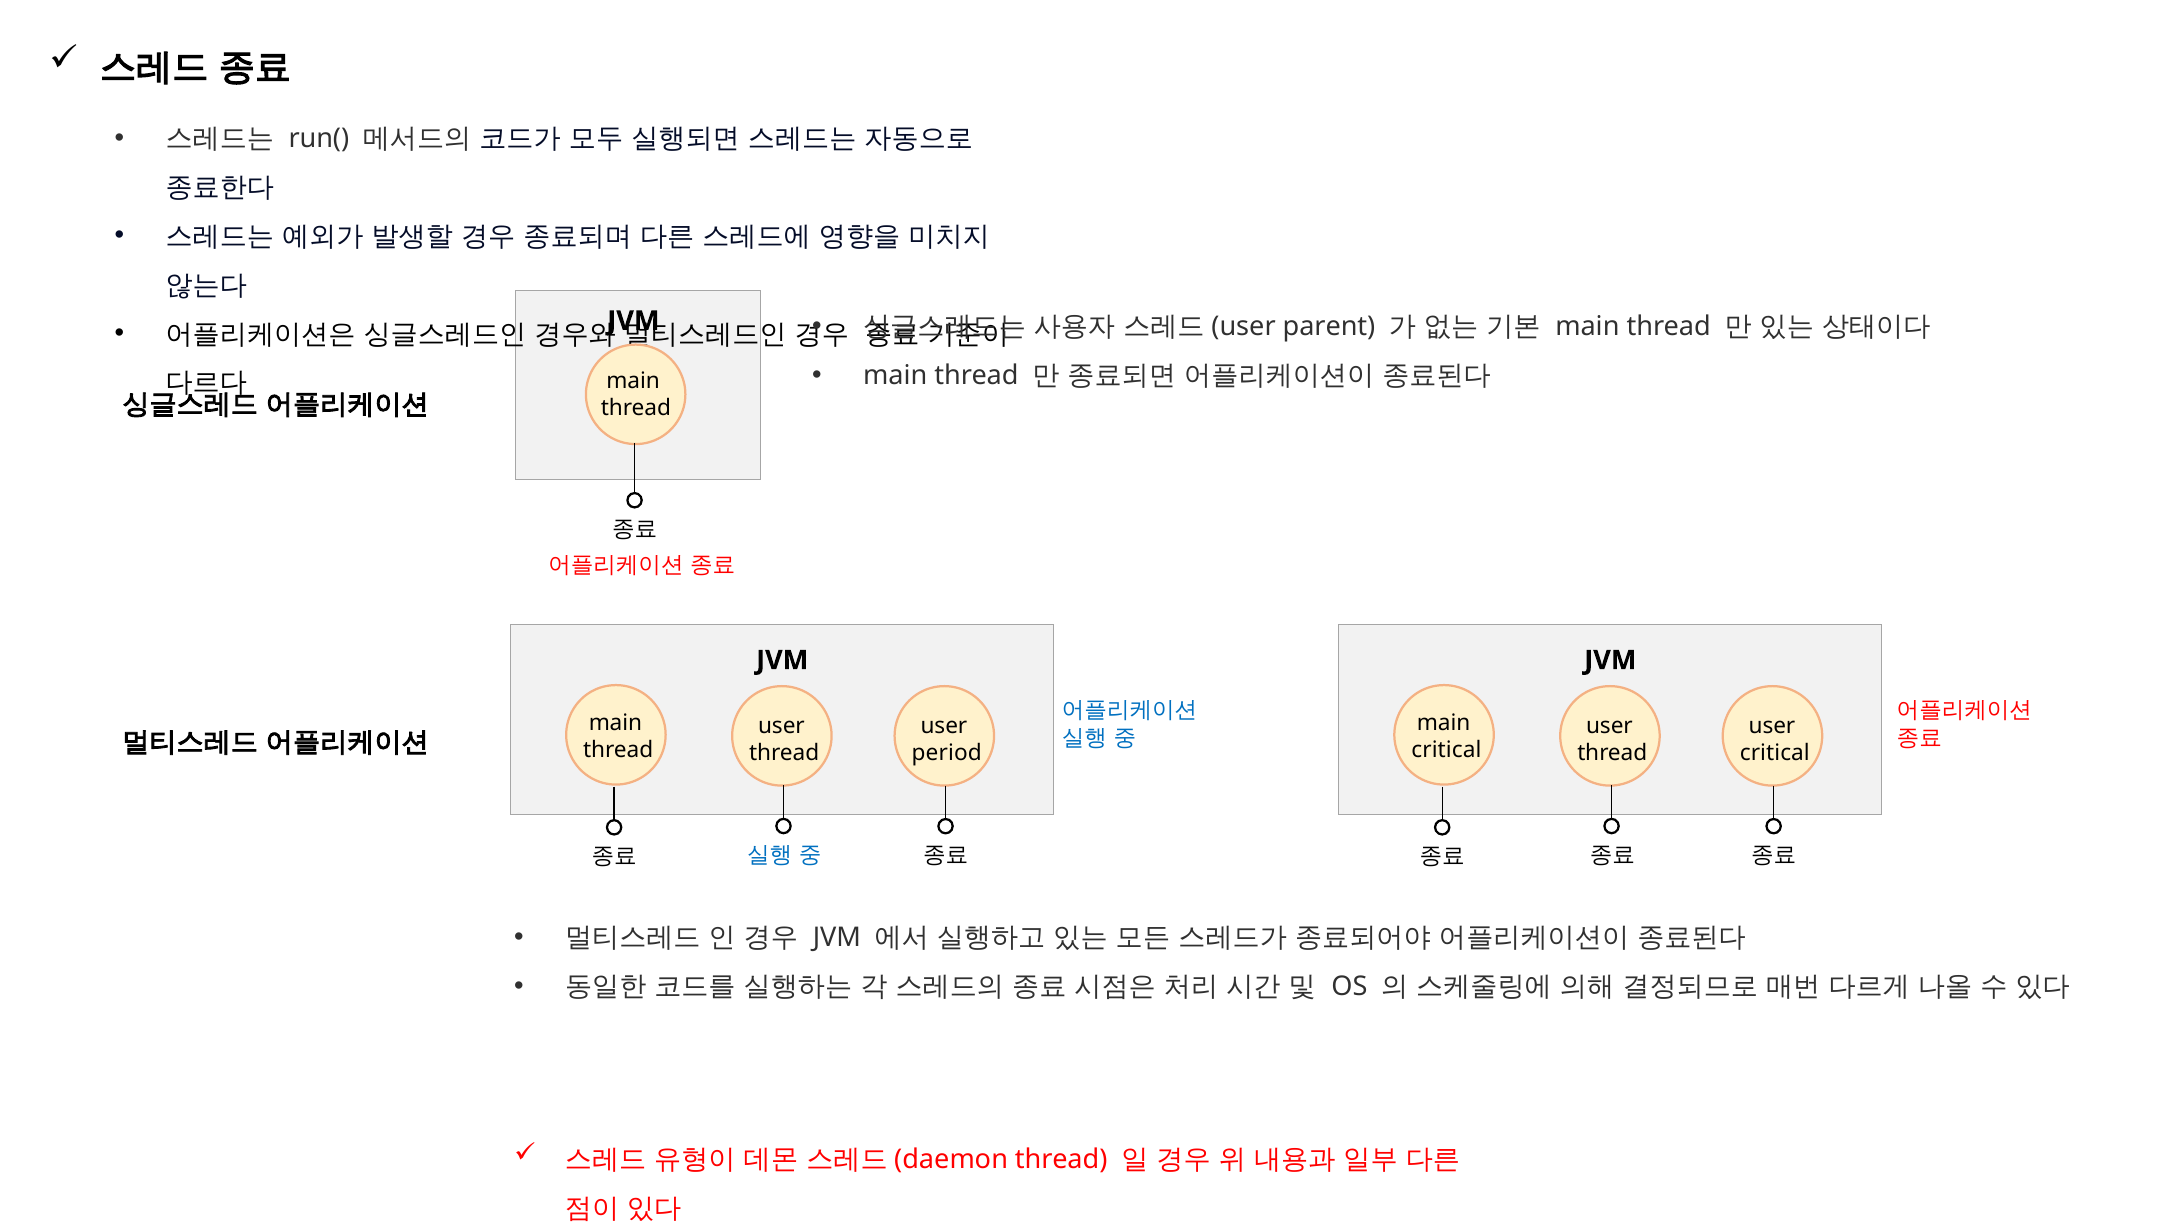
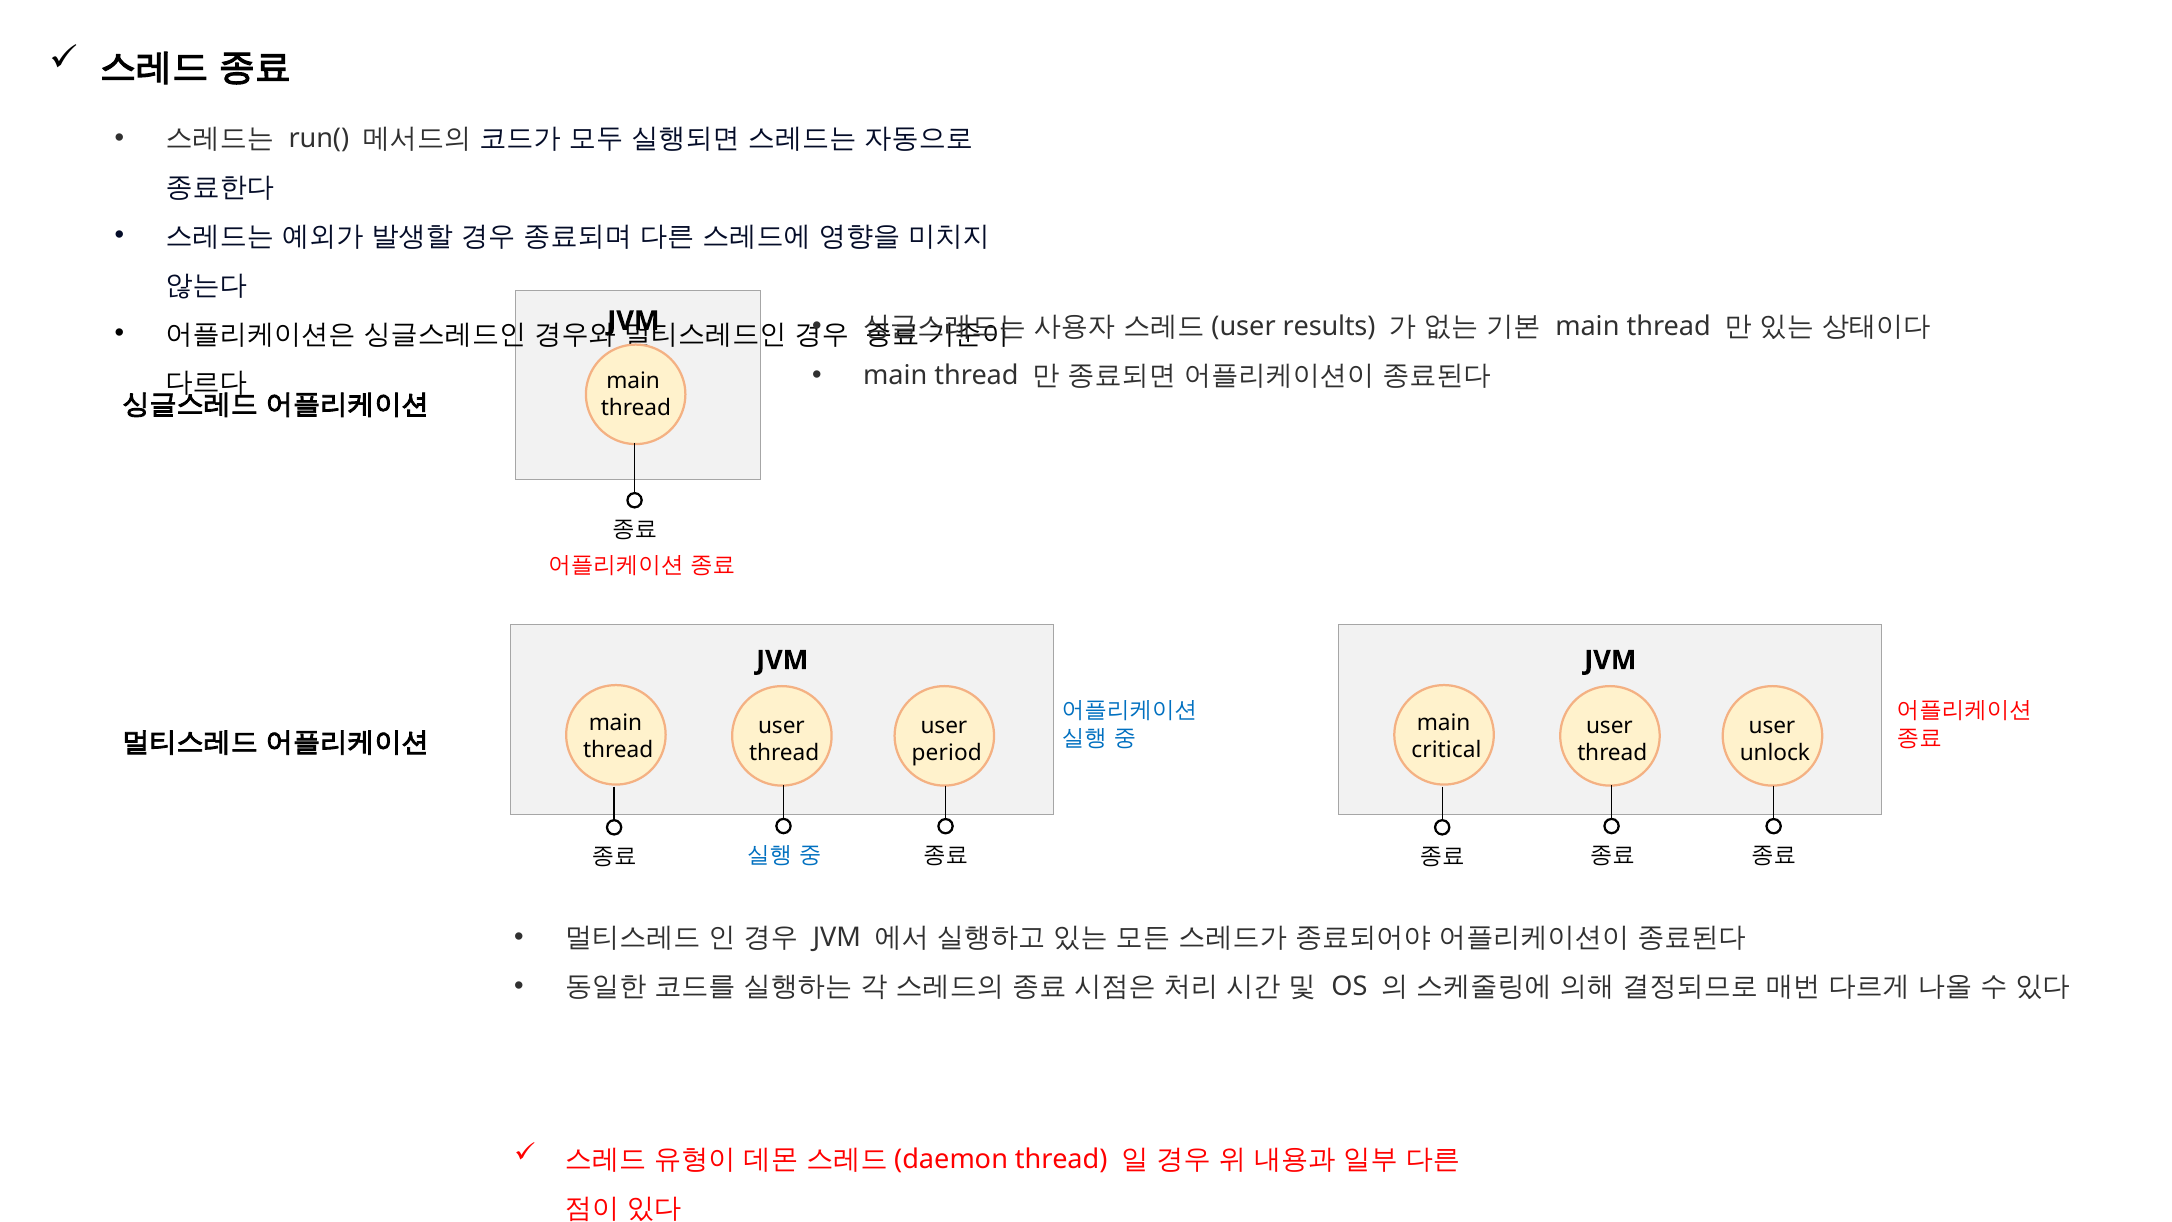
parent: parent -> results (1329, 327)
critical: critical -> unlock (1775, 753)
